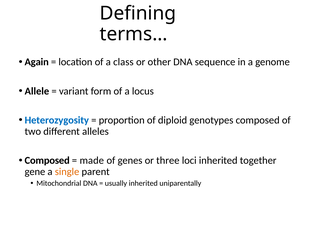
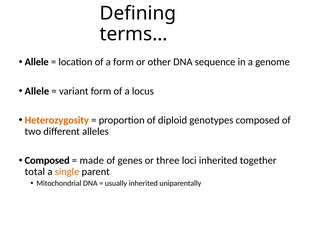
Again: Again -> Allele (37, 62)
a class: class -> form (123, 62)
Heterozygosity colour: blue -> orange (57, 120)
gene: gene -> total (35, 172)
